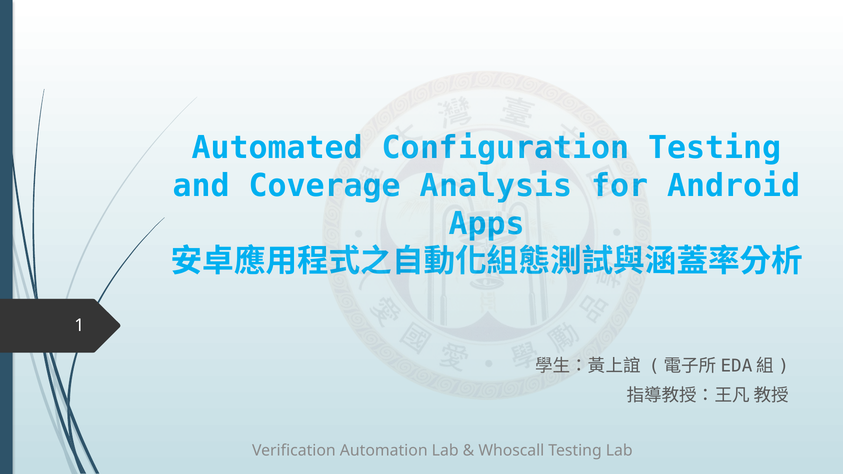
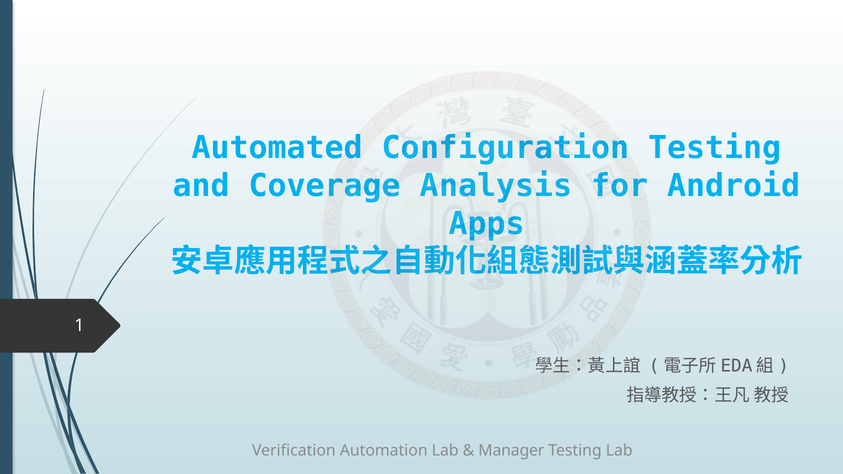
Whoscall: Whoscall -> Manager (511, 451)
